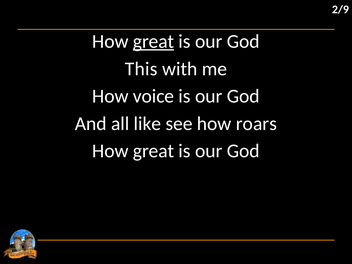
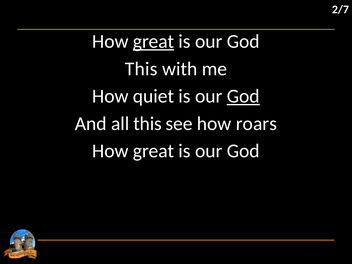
2/9: 2/9 -> 2/7 (340, 10)
voice: voice -> quiet (154, 96)
God underline: none -> present (243, 96)
all like: like -> this (148, 124)
